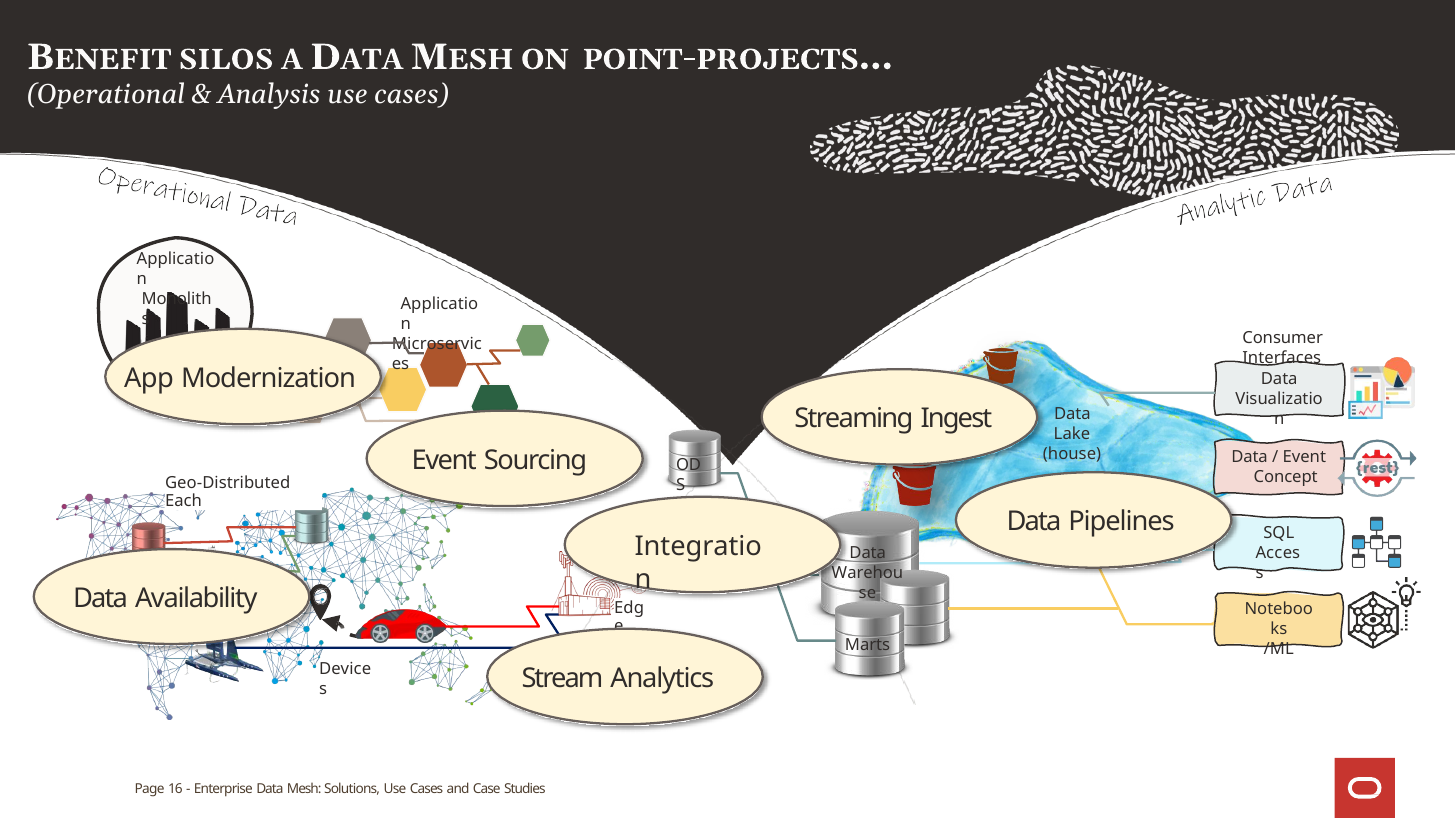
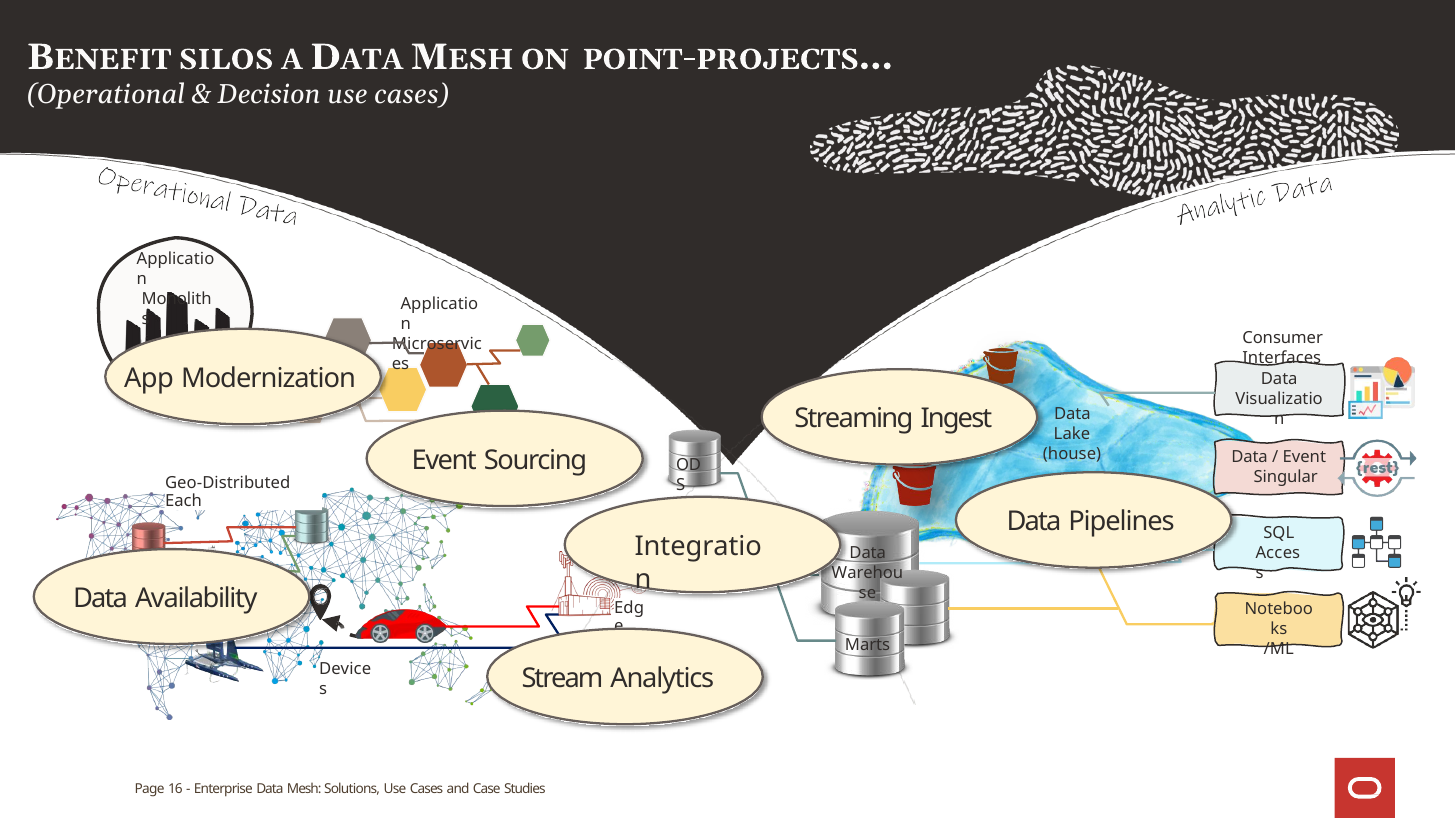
Analysis: Analysis -> Decision (269, 94)
Concept: Concept -> Singular (1286, 477)
